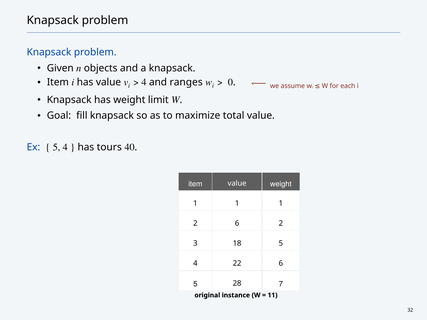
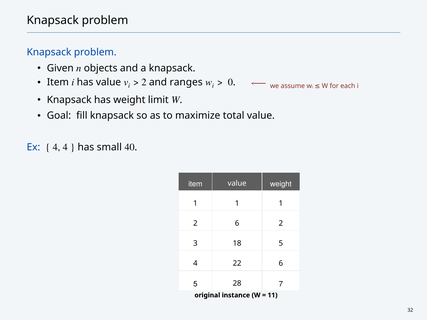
4: 4 -> 2 (144, 82)
5: 5 -> 4 (56, 147)
tours: tours -> small (109, 147)
